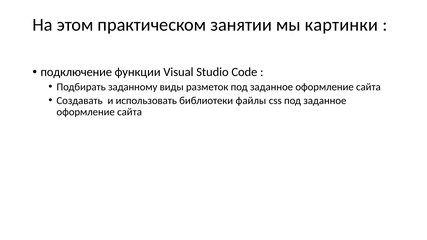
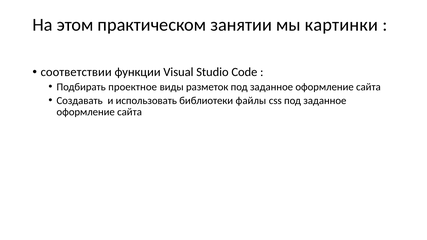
подключение: подключение -> соответствии (76, 72)
заданному: заданному -> проектное (133, 87)
